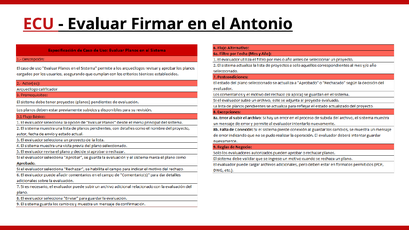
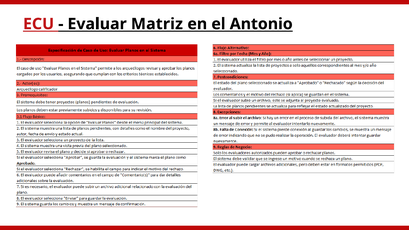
Firmar: Firmar -> Matriz (157, 24)
